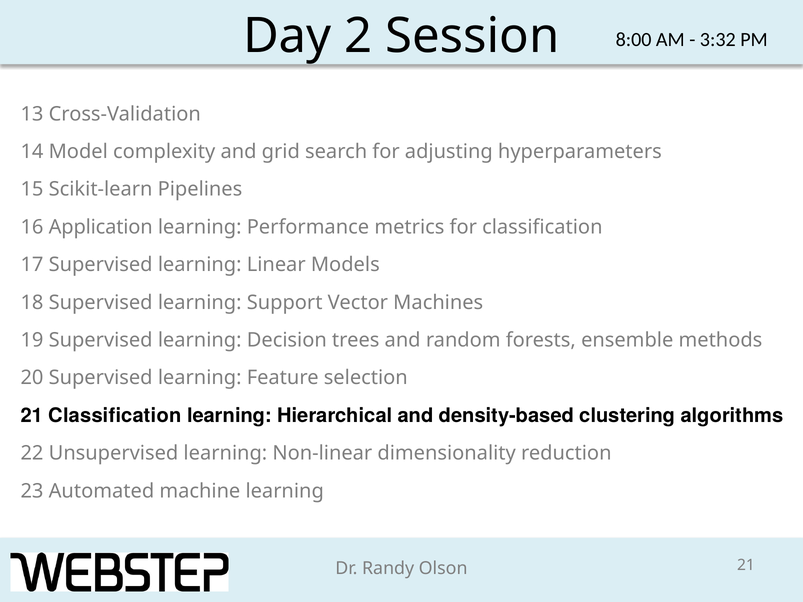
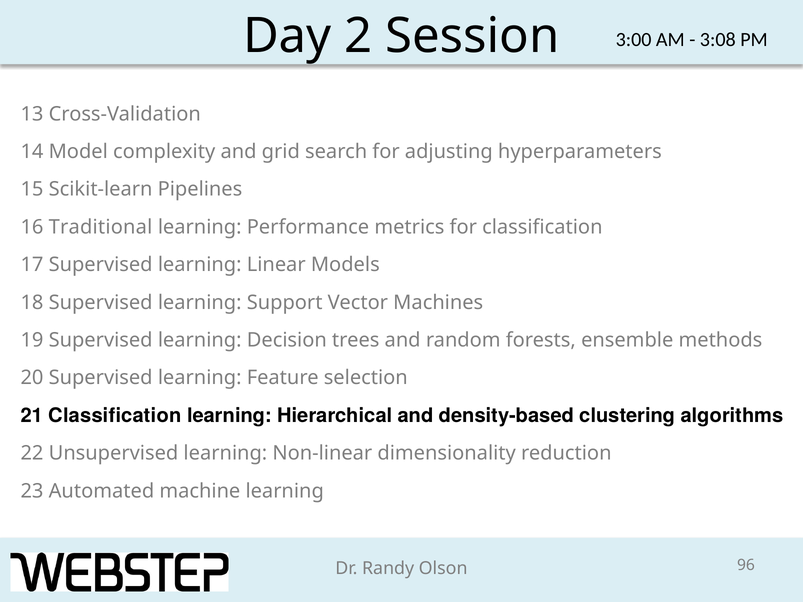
8:00: 8:00 -> 3:00 (634, 39)
3:32: 3:32 -> 3:08 (718, 39)
Application: Application -> Traditional (101, 227)
21: 21 -> 96 (746, 566)
